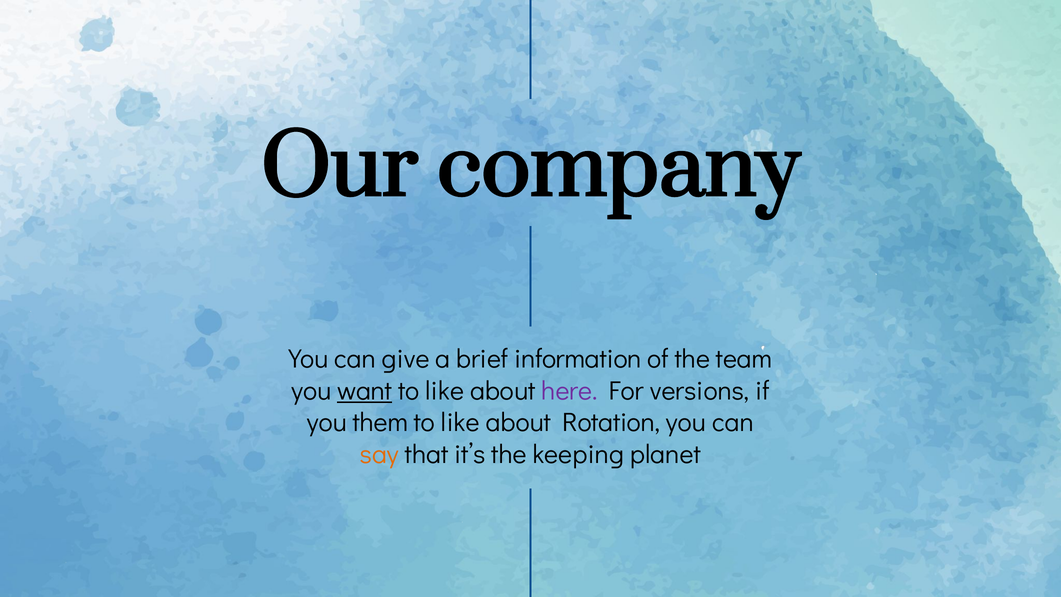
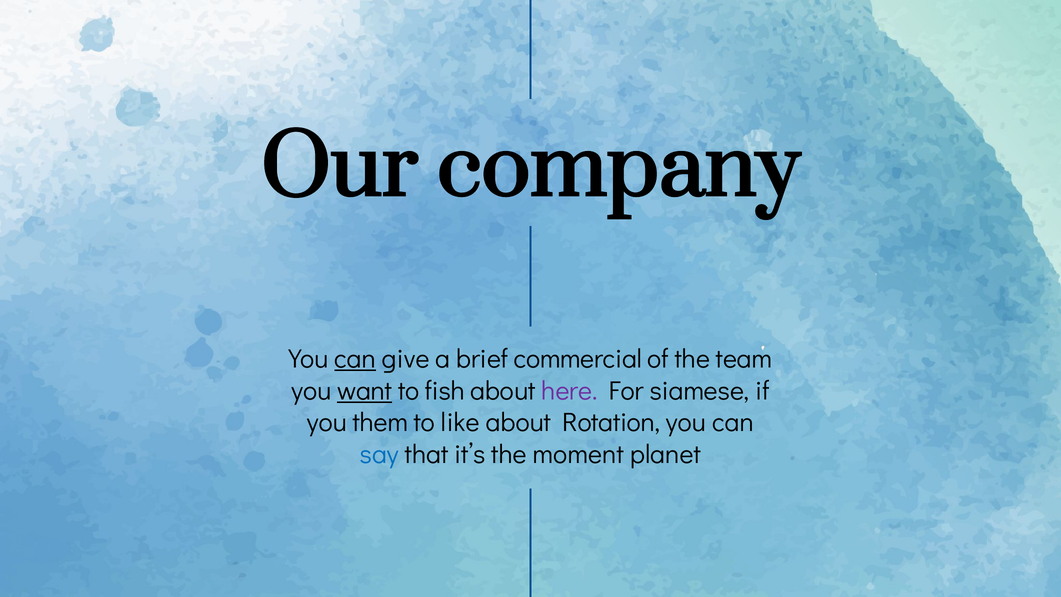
can underline: none -> present (355, 359)
information: information -> commercial (578, 359)
like: like -> fish (445, 391)
versions: versions -> siamese (699, 391)
say colour: orange -> blue (379, 454)
keeping: keeping -> moment (578, 454)
